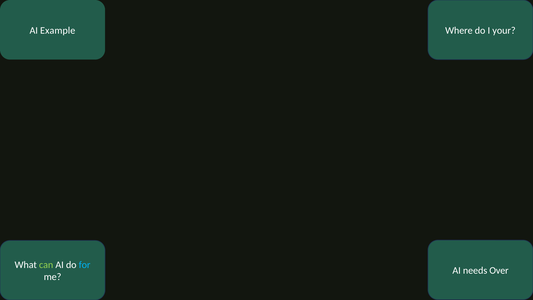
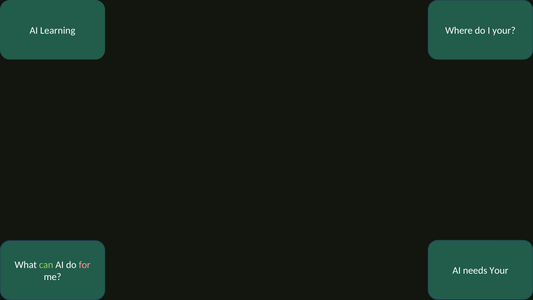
Example: Example -> Learning (58, 30)
for colour: light blue -> pink (85, 265)
needs Over: Over -> Your (499, 270)
